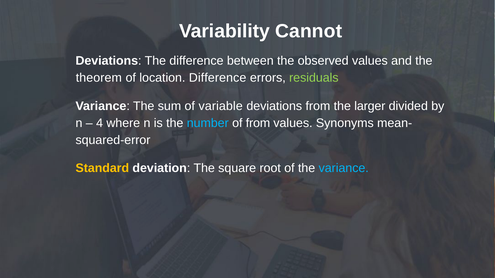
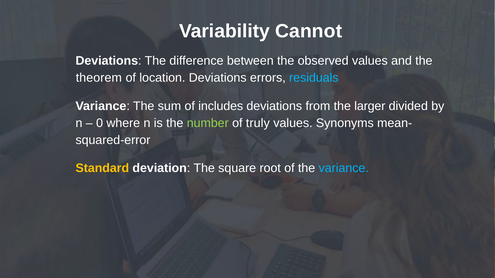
location Difference: Difference -> Deviations (218, 78)
residuals colour: light green -> light blue (314, 78)
variable: variable -> includes (221, 106)
4: 4 -> 0 (100, 123)
number colour: light blue -> light green (208, 123)
of from: from -> truly (258, 123)
